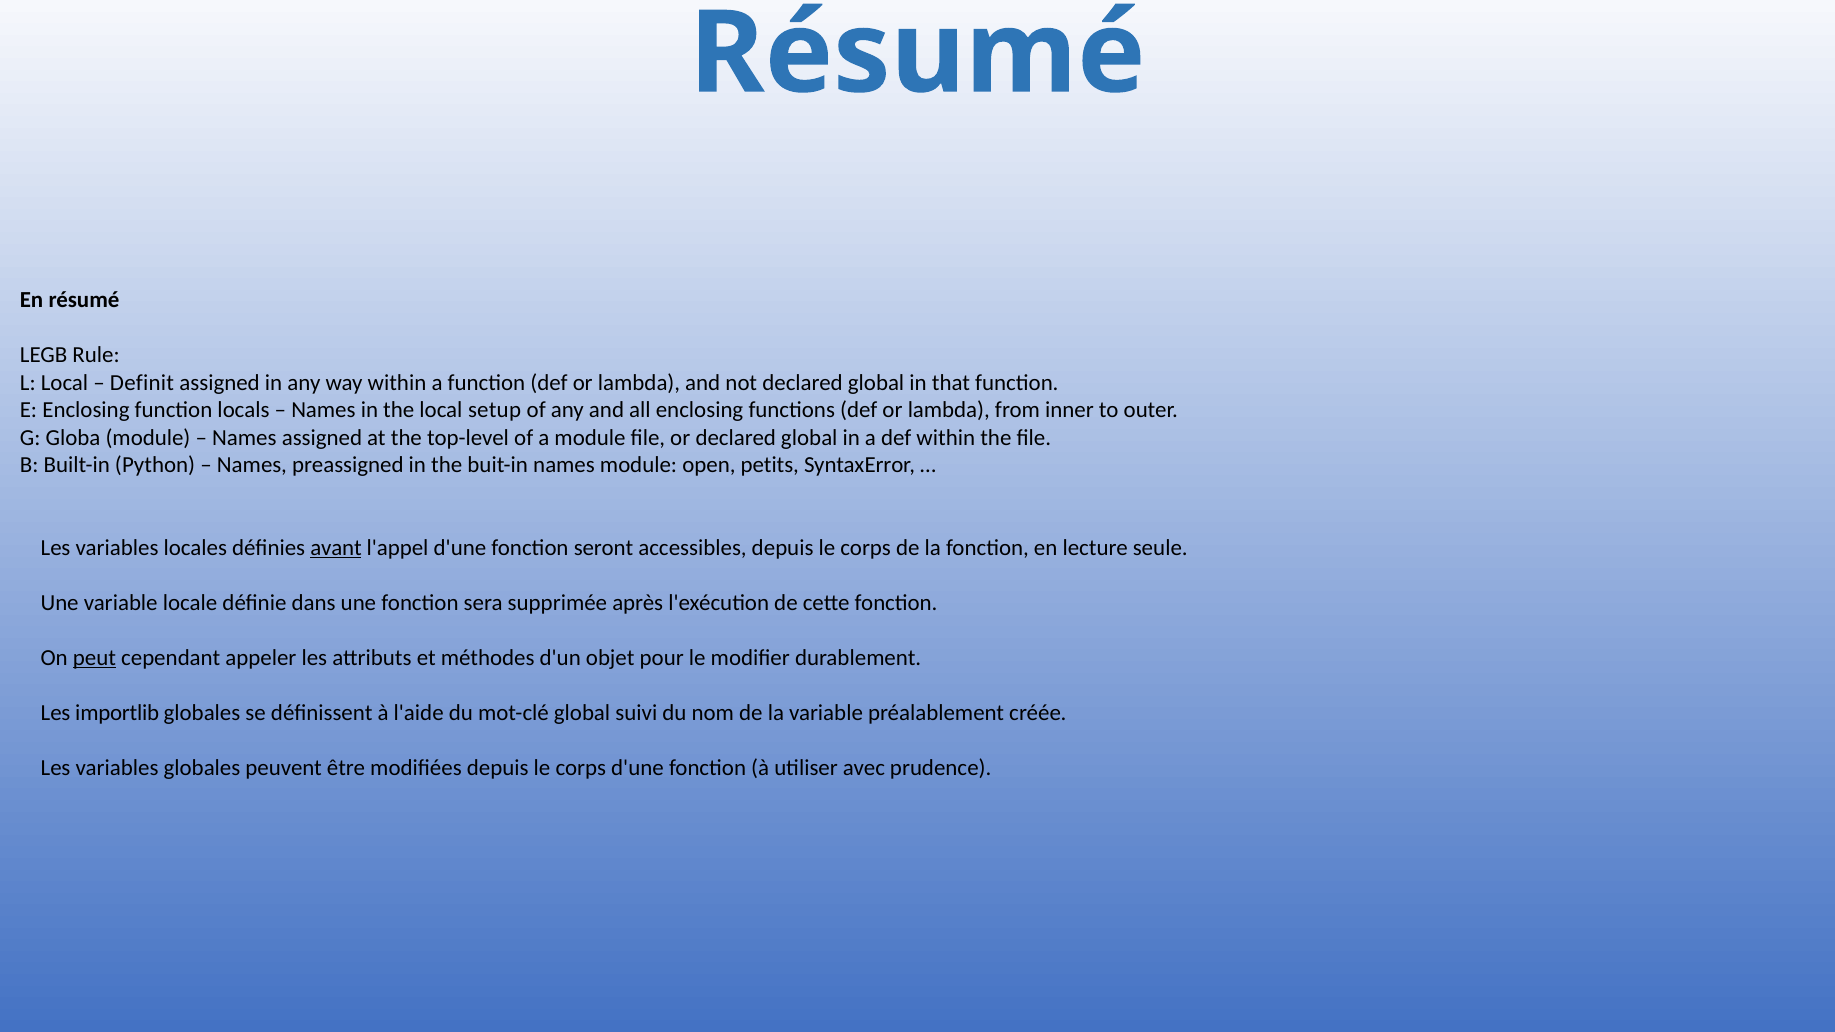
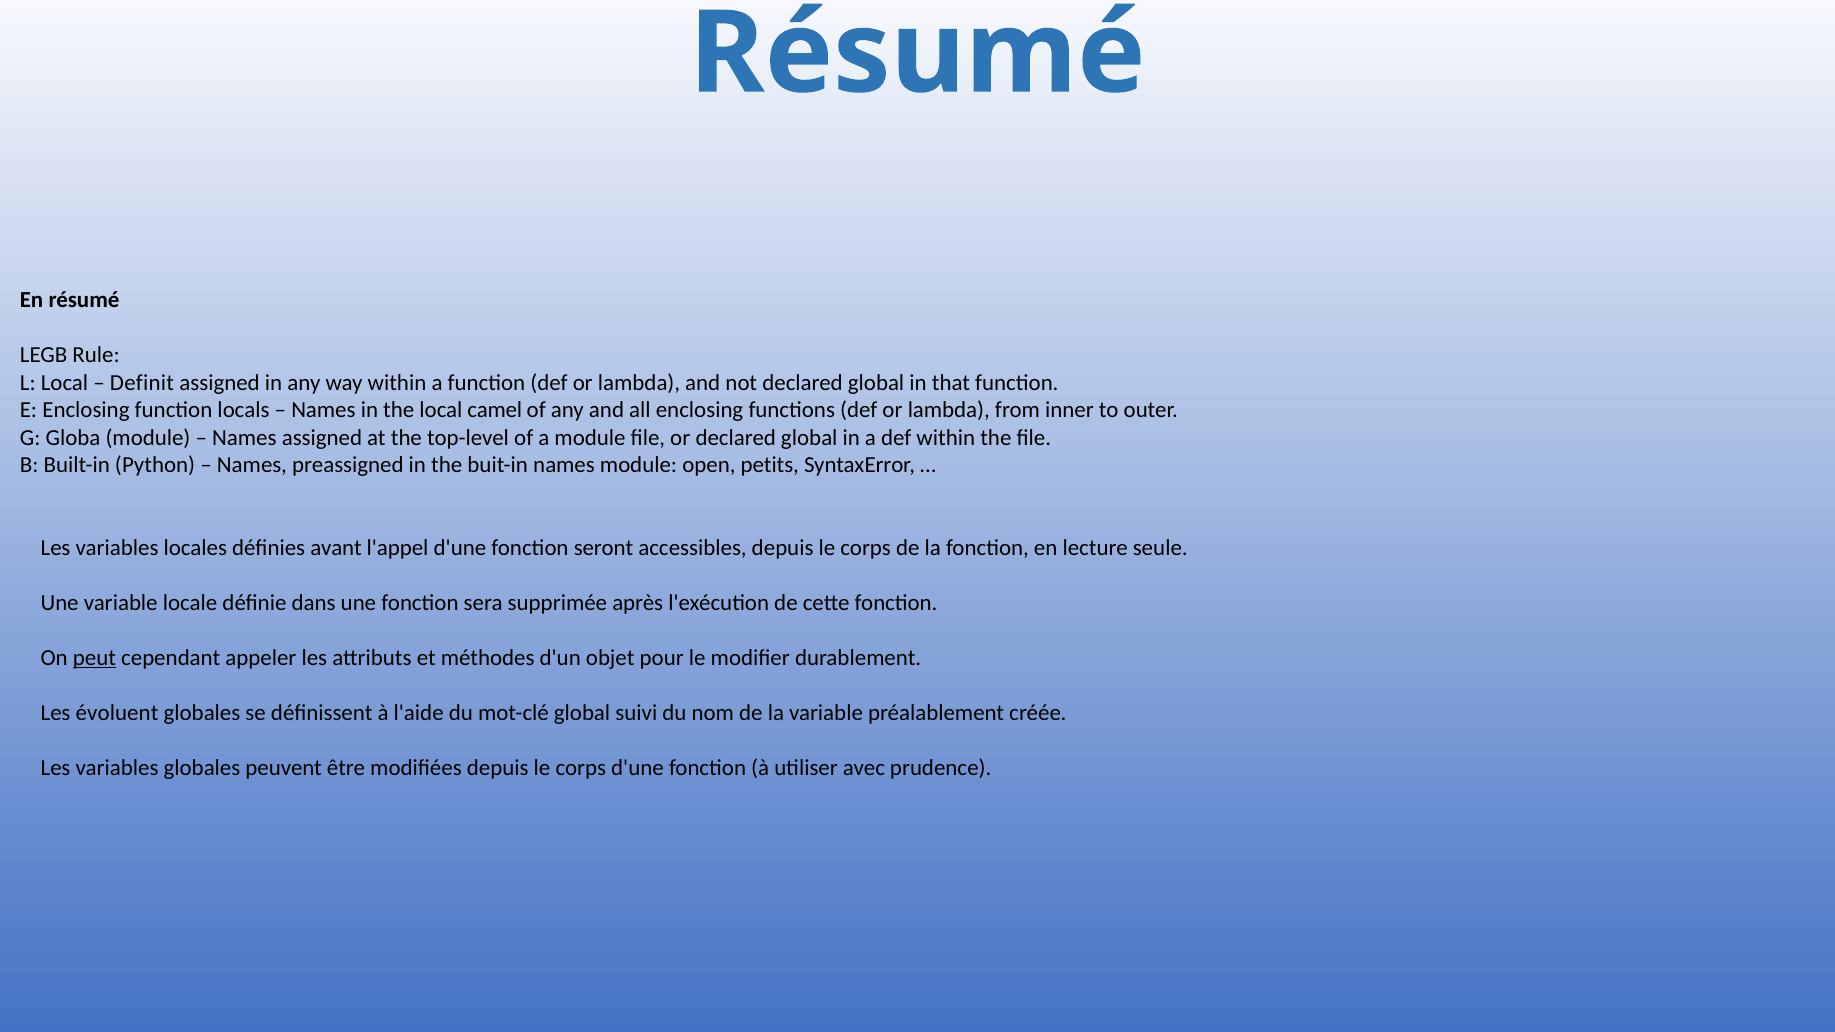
setup: setup -> camel (495, 410)
avant underline: present -> none (336, 548)
importlib: importlib -> évoluent (117, 713)
